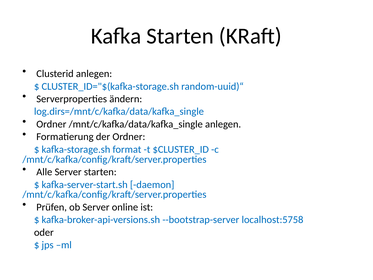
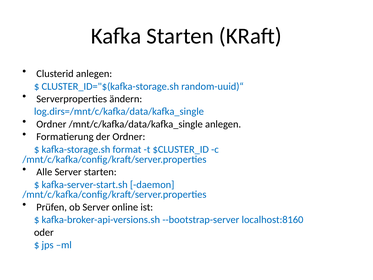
localhost:5758: localhost:5758 -> localhost:8160 (272, 220)
